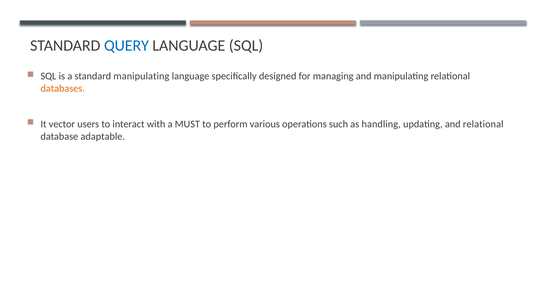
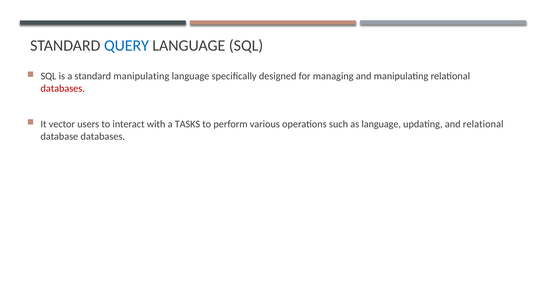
databases colour: orange -> red (63, 89)
MUST: MUST -> TASKS (187, 124)
as handling: handling -> language (381, 124)
database adaptable: adaptable -> databases (103, 136)
